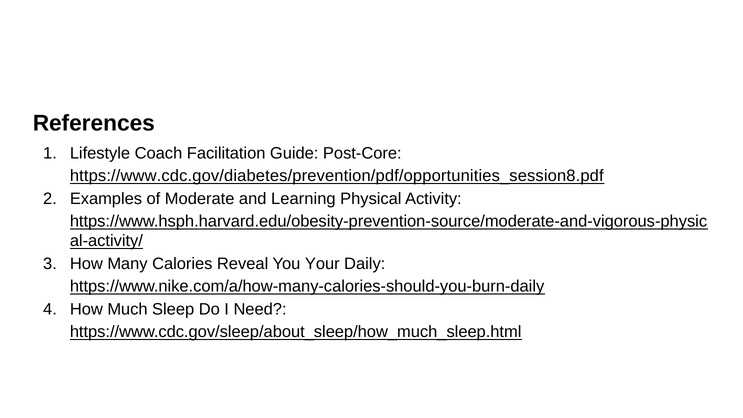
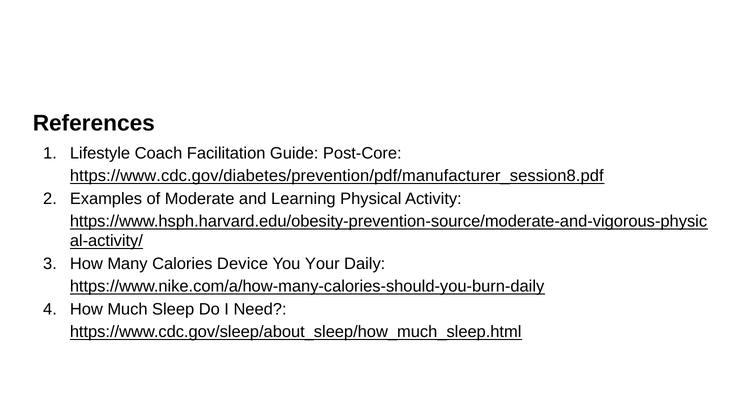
https://www.cdc.gov/diabetes/prevention/pdf/opportunities_session8.pdf: https://www.cdc.gov/diabetes/prevention/pdf/opportunities_session8.pdf -> https://www.cdc.gov/diabetes/prevention/pdf/manufacturer_session8.pdf (337, 176)
Reveal: Reveal -> Device (243, 264)
